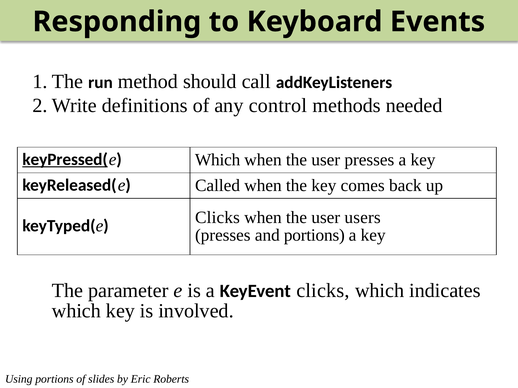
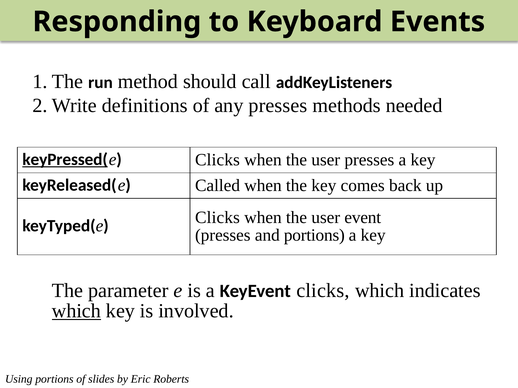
any control: control -> presses (278, 106)
Which: Which -> Clicks (217, 160)
users: users -> event (363, 218)
which underline: none -> present (76, 311)
